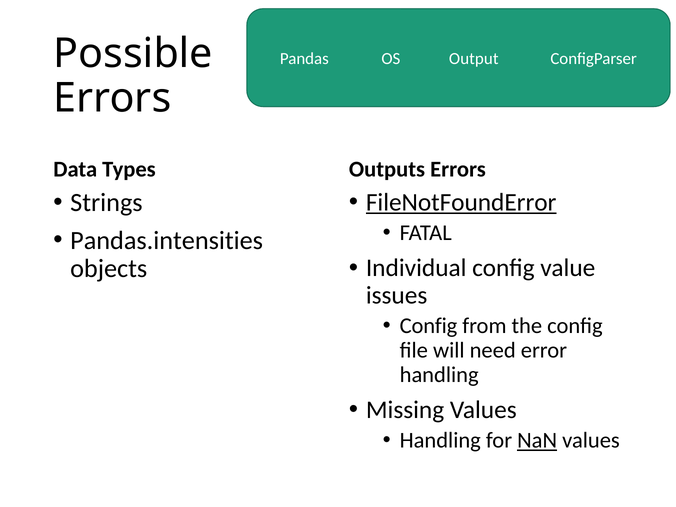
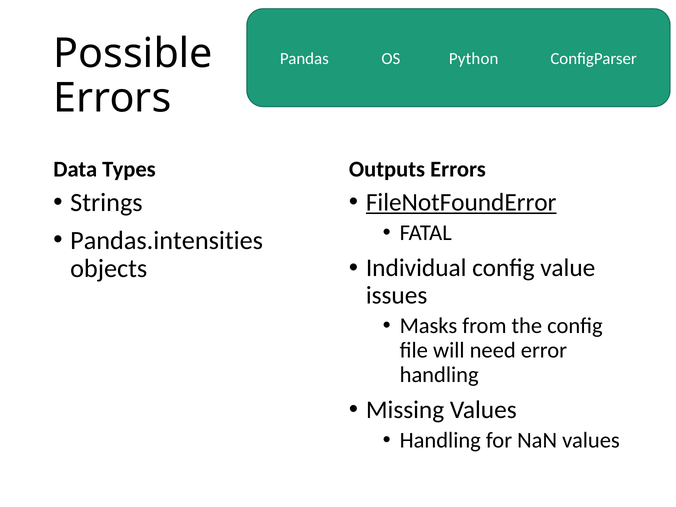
Output: Output -> Python (474, 59)
Config: Config -> Masks (428, 326)
NaN underline: present -> none (537, 440)
